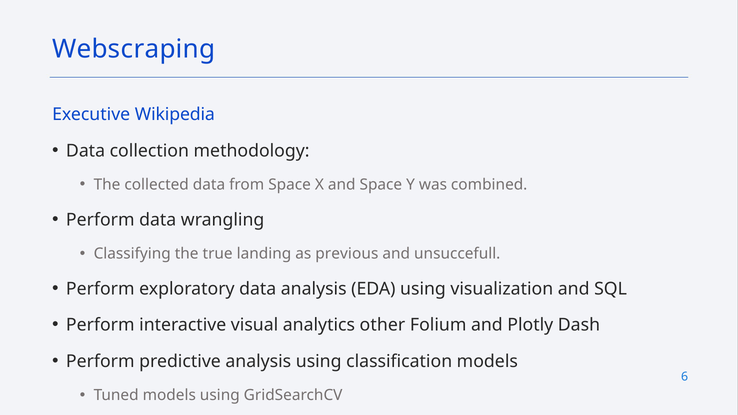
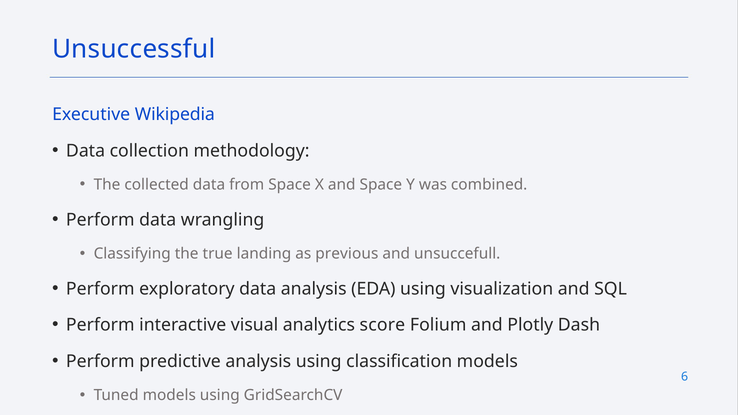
Webscraping: Webscraping -> Unsuccessful (134, 49)
other: other -> score (382, 325)
